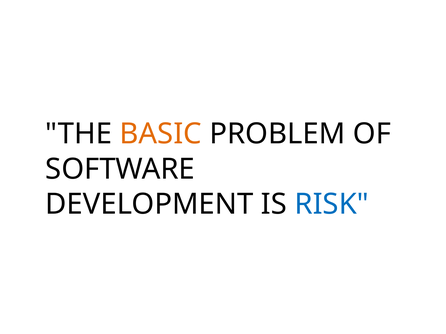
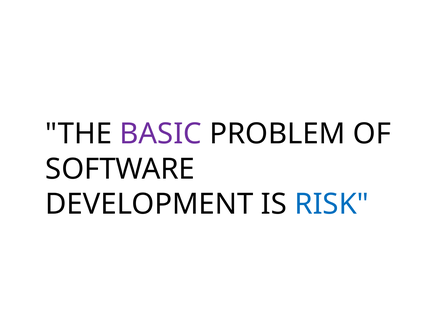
BASIC colour: orange -> purple (161, 134)
